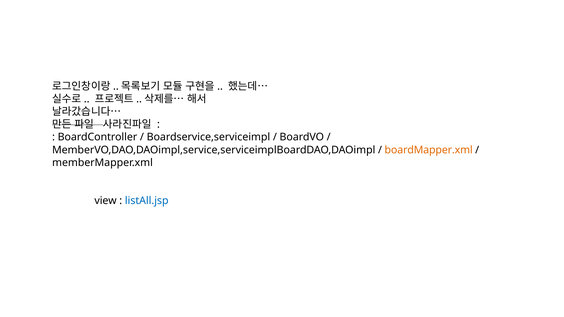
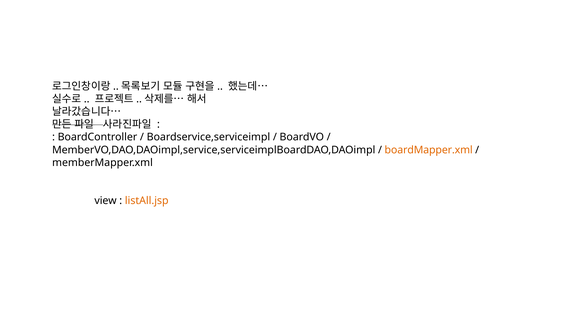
listAll.jsp colour: blue -> orange (147, 201)
